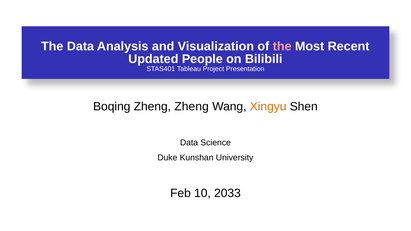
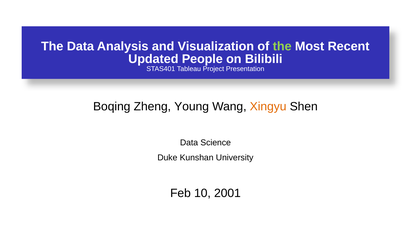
the colour: pink -> light green (282, 46)
Zheng Zheng: Zheng -> Young (192, 107)
2033: 2033 -> 2001 (227, 193)
